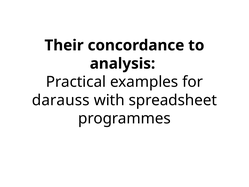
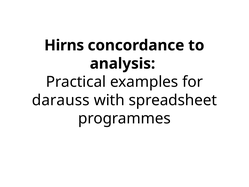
Their: Their -> Hirns (64, 45)
